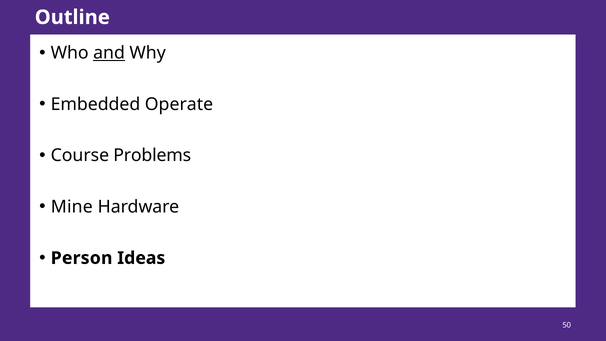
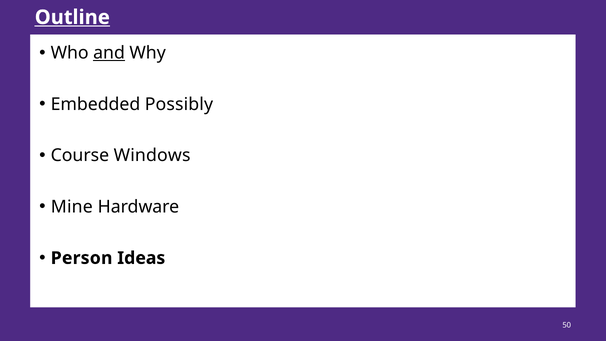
Outline underline: none -> present (72, 17)
Operate: Operate -> Possibly (179, 104)
Problems: Problems -> Windows (152, 155)
